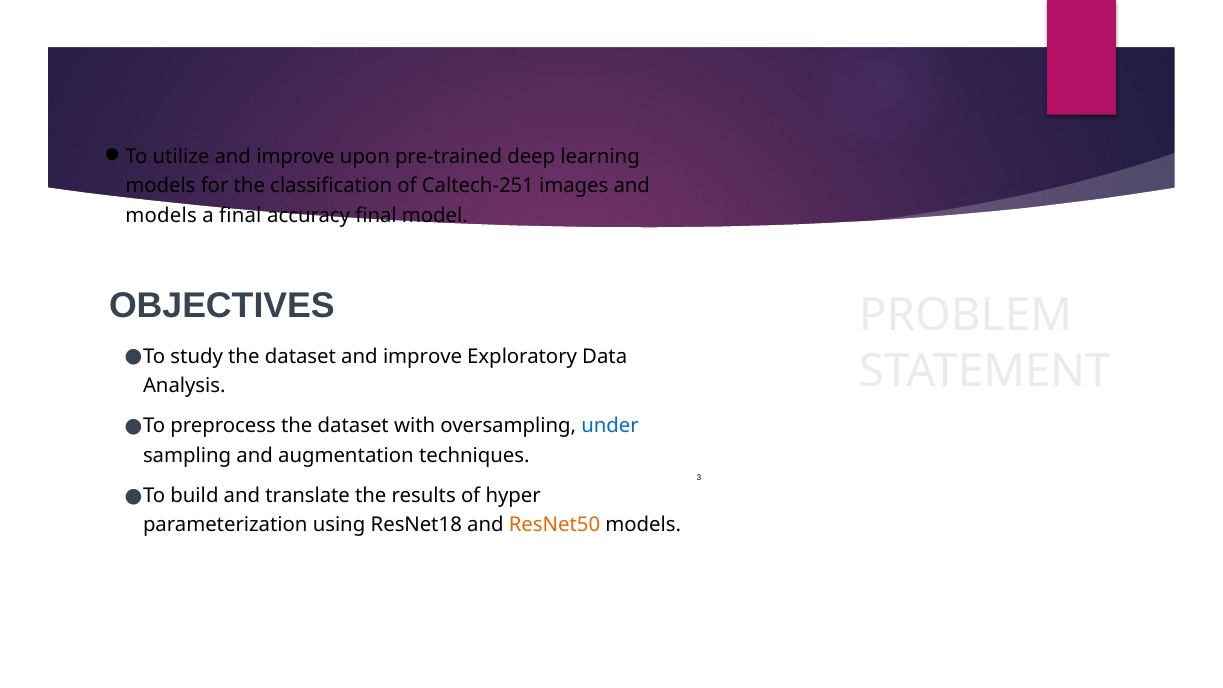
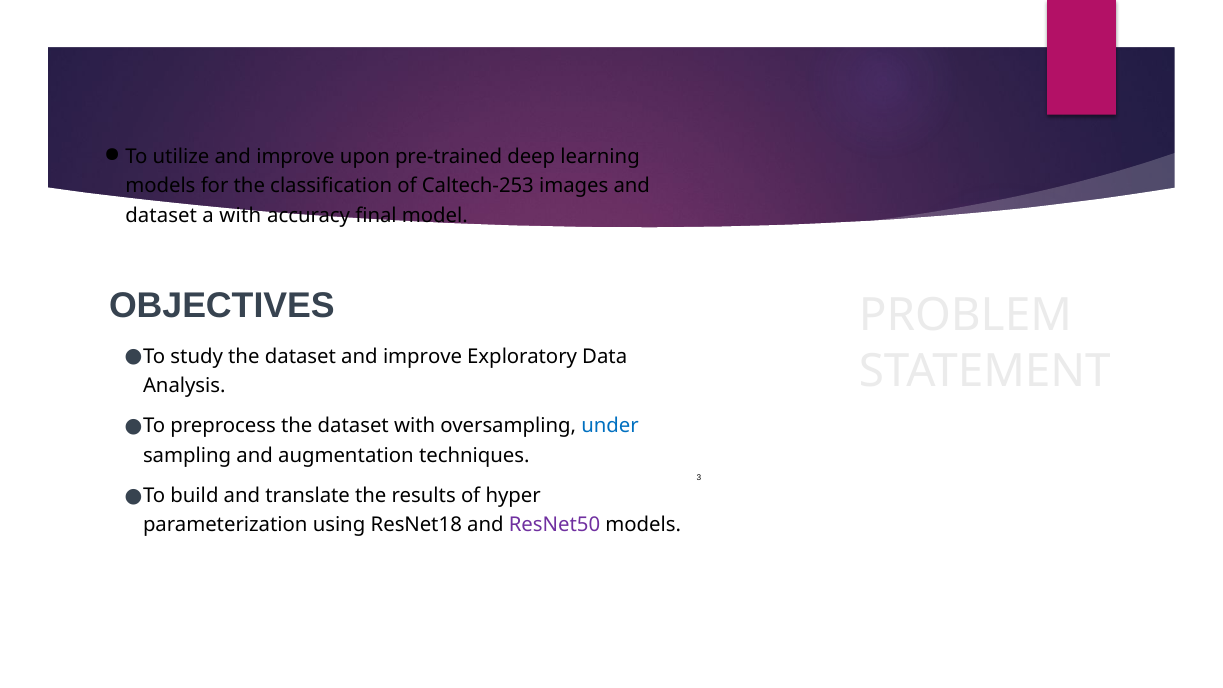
Caltech-251: Caltech-251 -> Caltech-253 (478, 186)
models: models -> dataset (161, 215)
a final: final -> with (240, 215)
ResNet50 colour: orange -> purple (554, 525)
